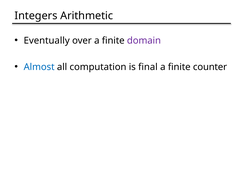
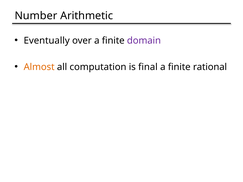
Integers: Integers -> Number (36, 16)
Almost colour: blue -> orange (39, 67)
counter: counter -> rational (210, 67)
